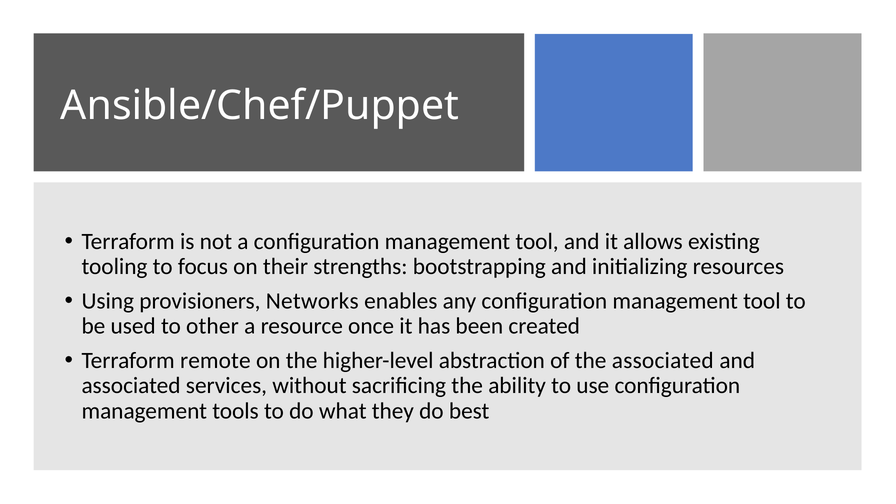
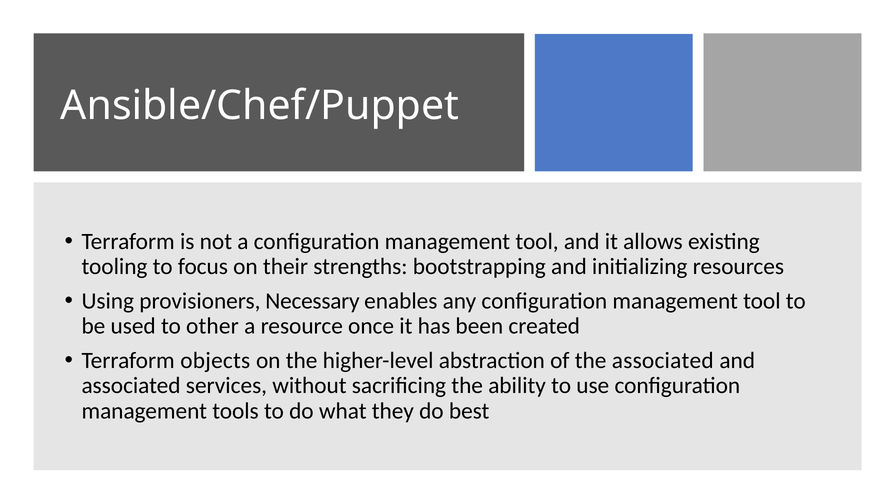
Networks: Networks -> Necessary (312, 301)
remote: remote -> objects (215, 361)
